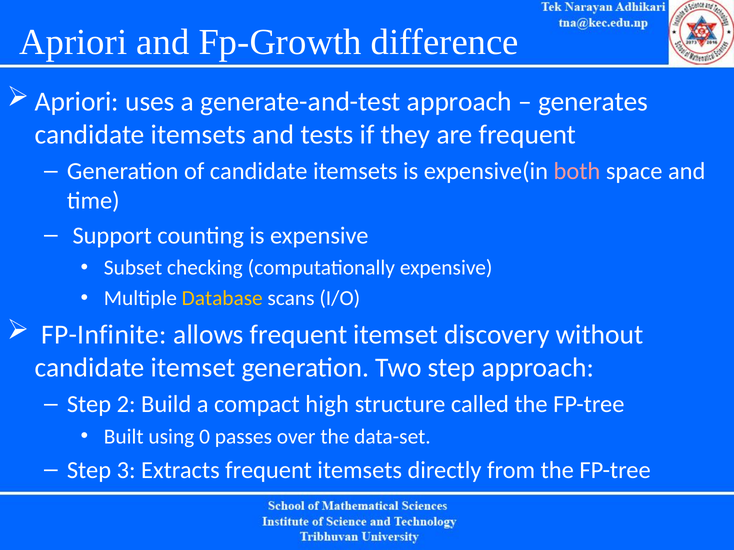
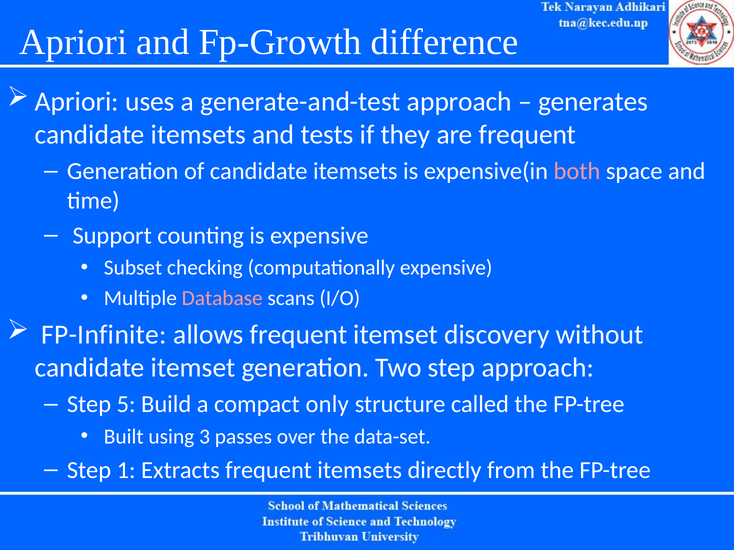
Database colour: yellow -> pink (222, 299)
2: 2 -> 5 (126, 405)
high: high -> only (327, 405)
0: 0 -> 3 (205, 437)
3: 3 -> 1 (126, 470)
